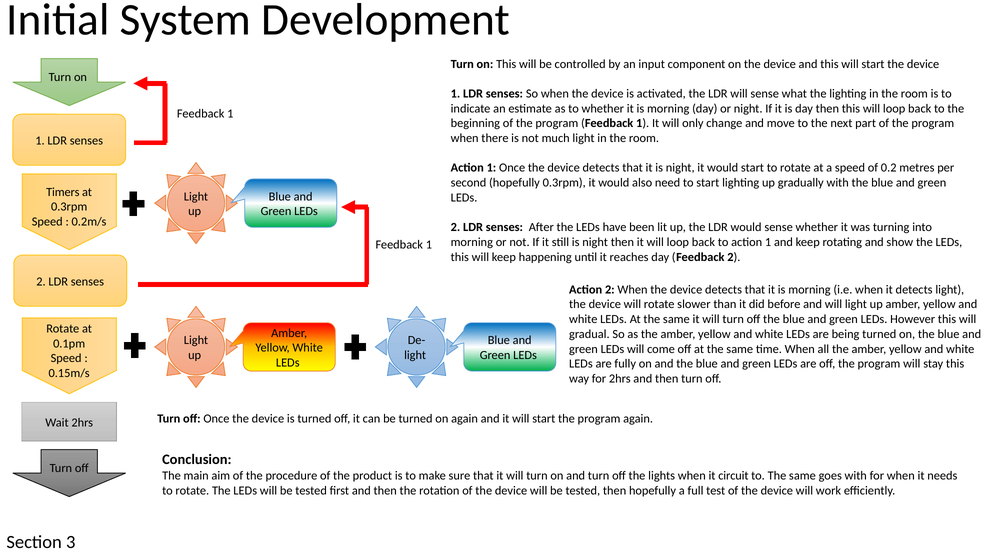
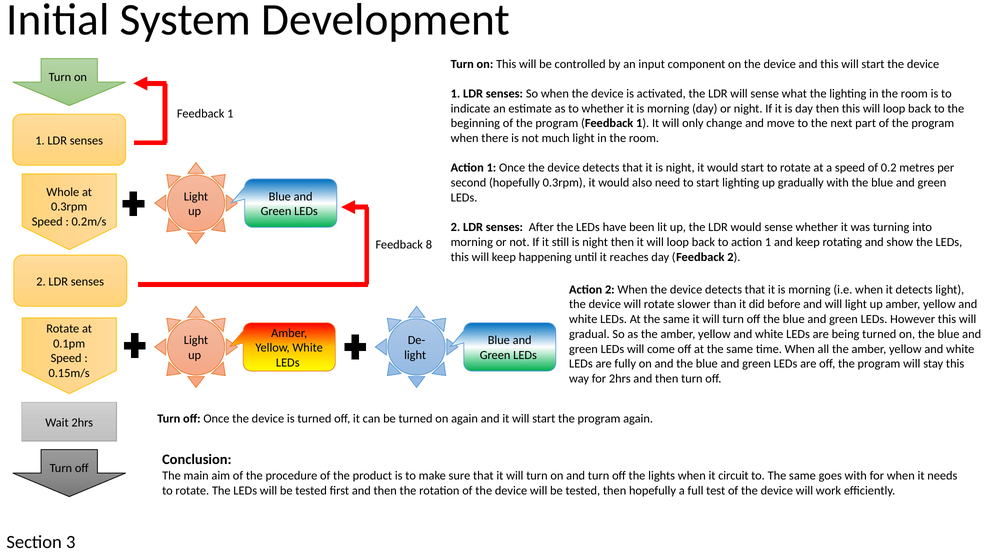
Timers: Timers -> Whole (63, 192)
1: 1 -> 8 (429, 244)
